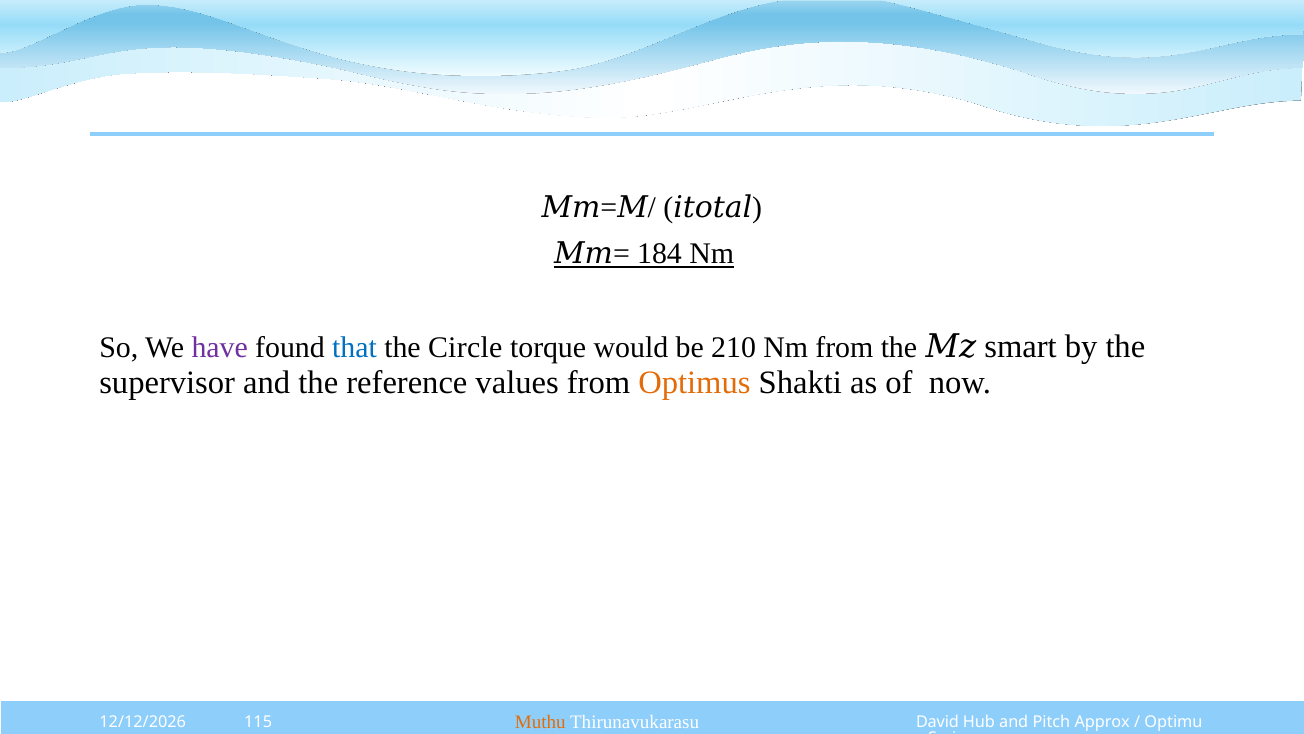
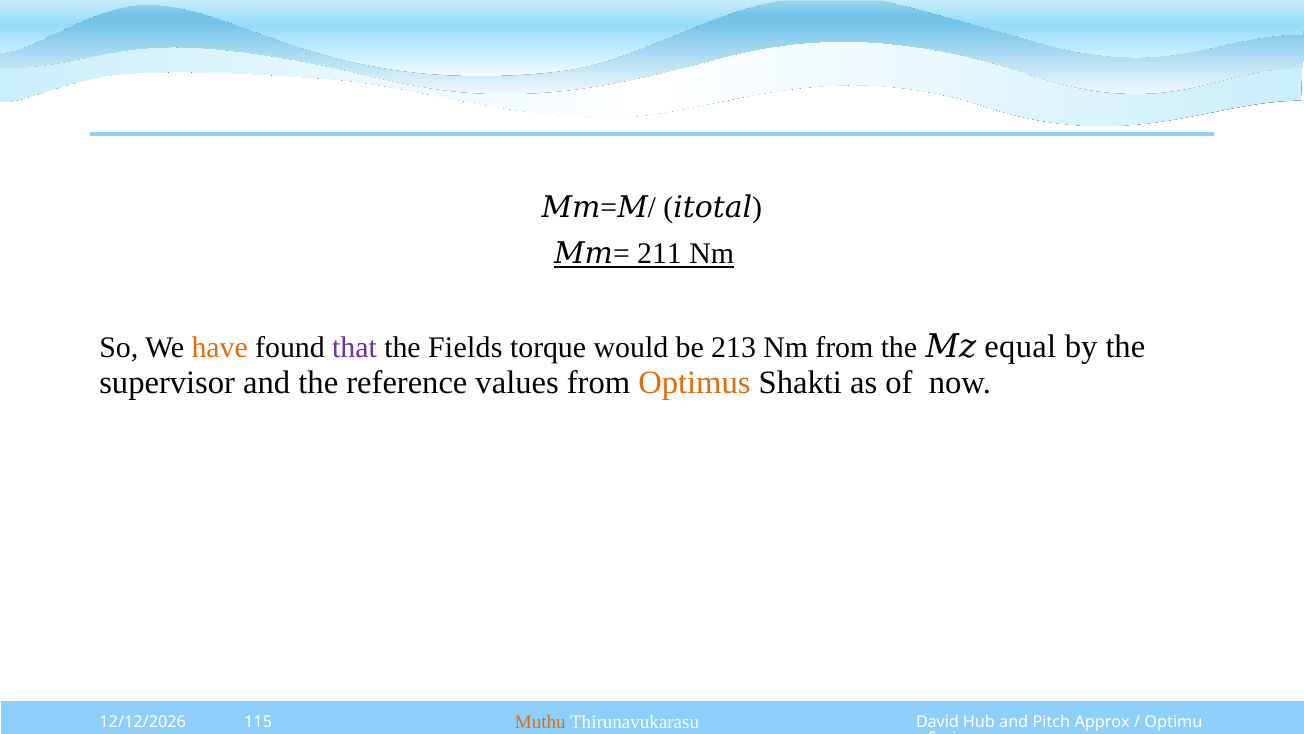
184: 184 -> 211 (660, 254)
have colour: purple -> orange (220, 348)
that colour: blue -> purple (355, 348)
Circle: Circle -> Fields (465, 348)
210: 210 -> 213 (734, 348)
smart: smart -> equal (1020, 347)
